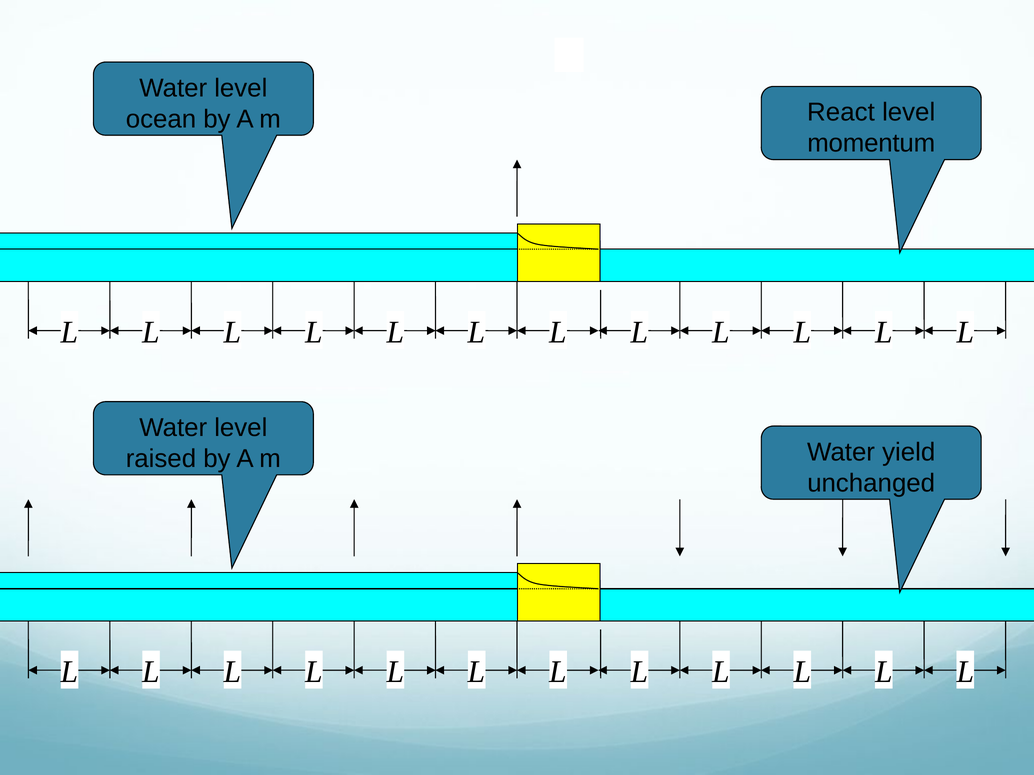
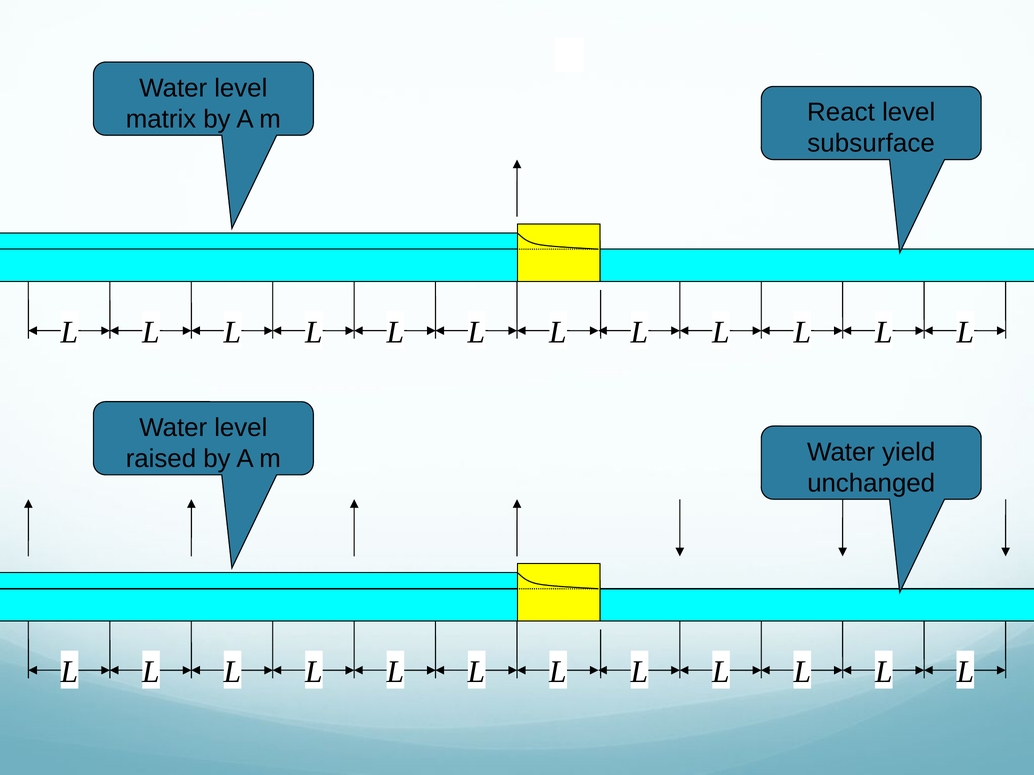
ocean: ocean -> matrix (161, 119)
momentum: momentum -> subsurface (871, 143)
